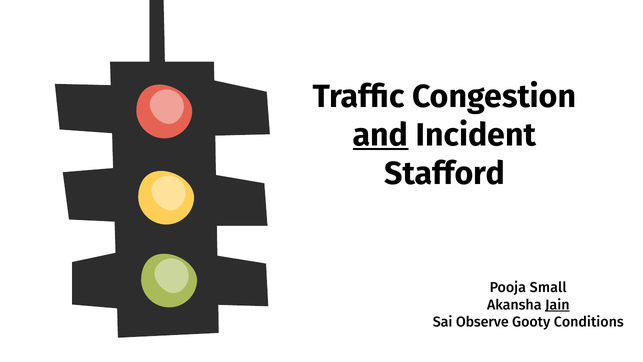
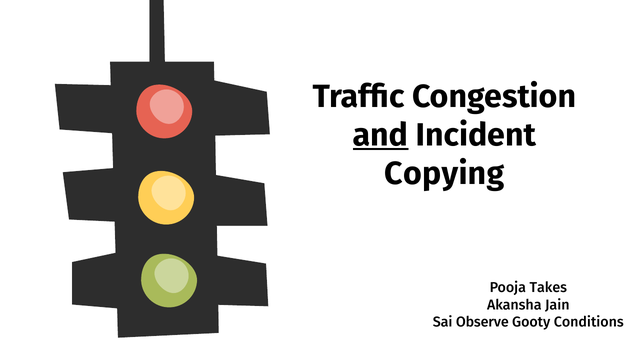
Stafford: Stafford -> Copying (444, 174)
Small: Small -> Takes (548, 287)
Jain underline: present -> none (557, 305)
